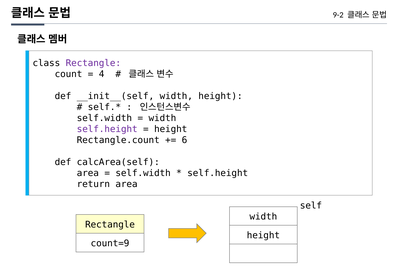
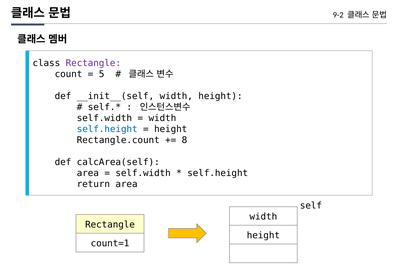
4: 4 -> 5 (102, 74)
self.height colour: purple -> blue (107, 129)
6: 6 -> 8 (185, 140)
count=9: count=9 -> count=1 (110, 244)
